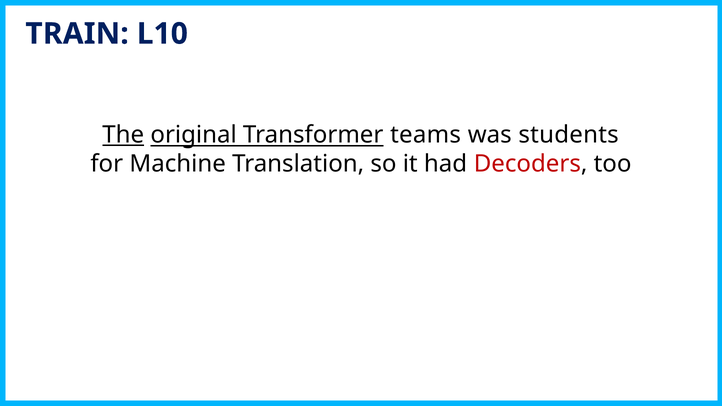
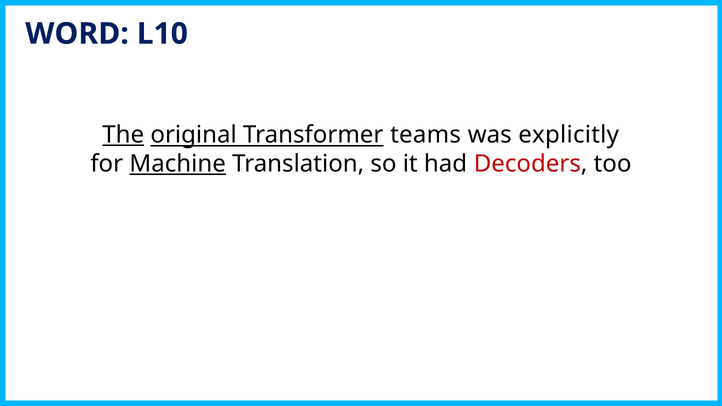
TRAIN: TRAIN -> WORD (77, 34)
students: students -> explicitly (569, 135)
Machine underline: none -> present (178, 164)
